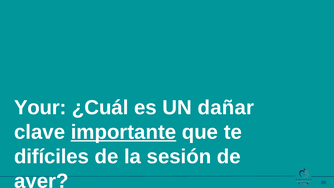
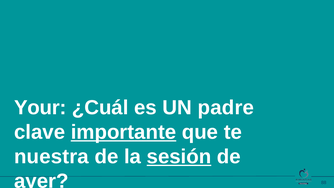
dañar: dañar -> padre (226, 107)
difíciles: difíciles -> nuestra (51, 156)
sesión underline: none -> present (179, 156)
